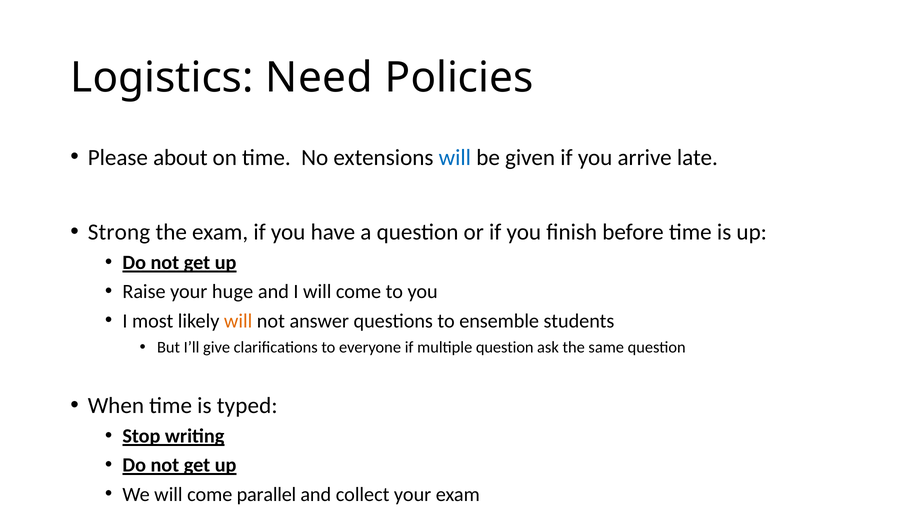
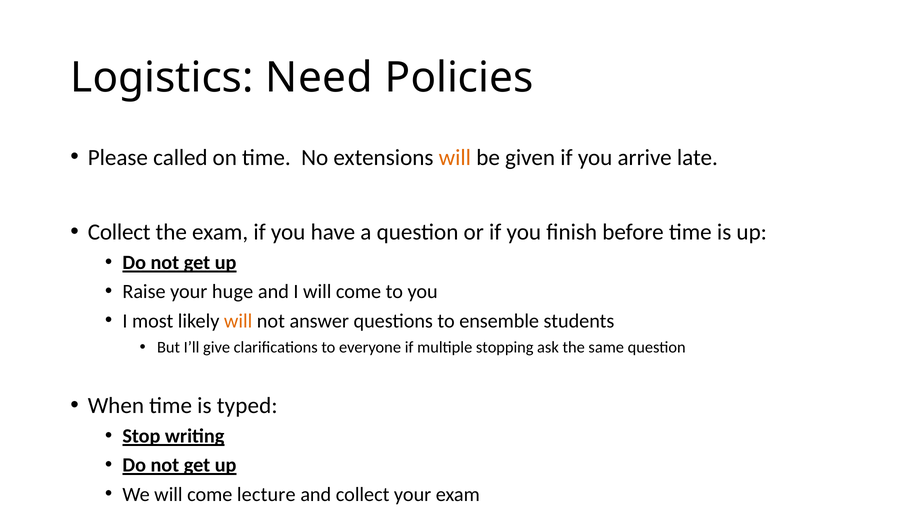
about: about -> called (180, 157)
will colour: blue -> orange (455, 157)
Strong: Strong -> Collect (119, 232)
multiple question: question -> stopping (505, 347)
parallel: parallel -> lecture (266, 494)
